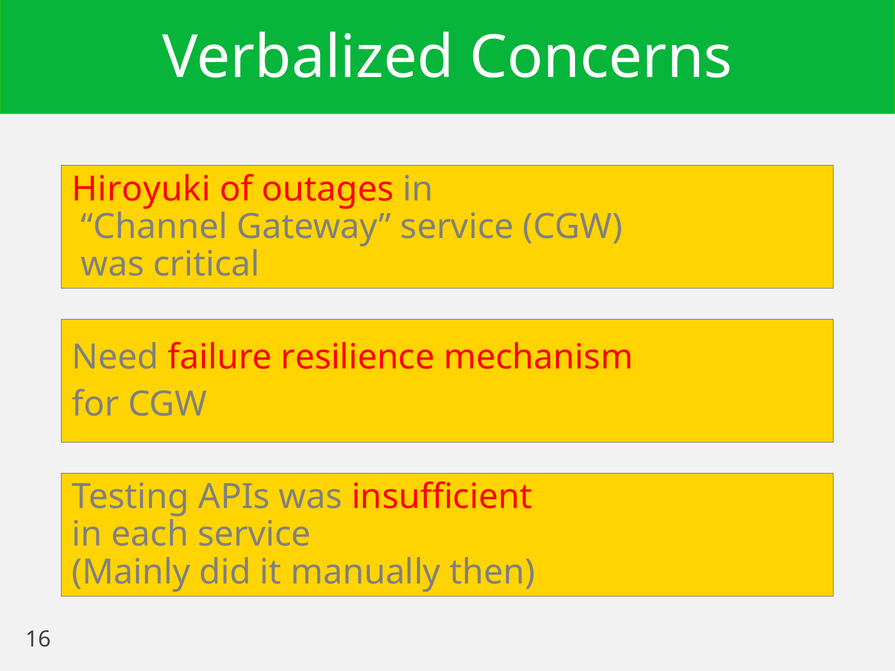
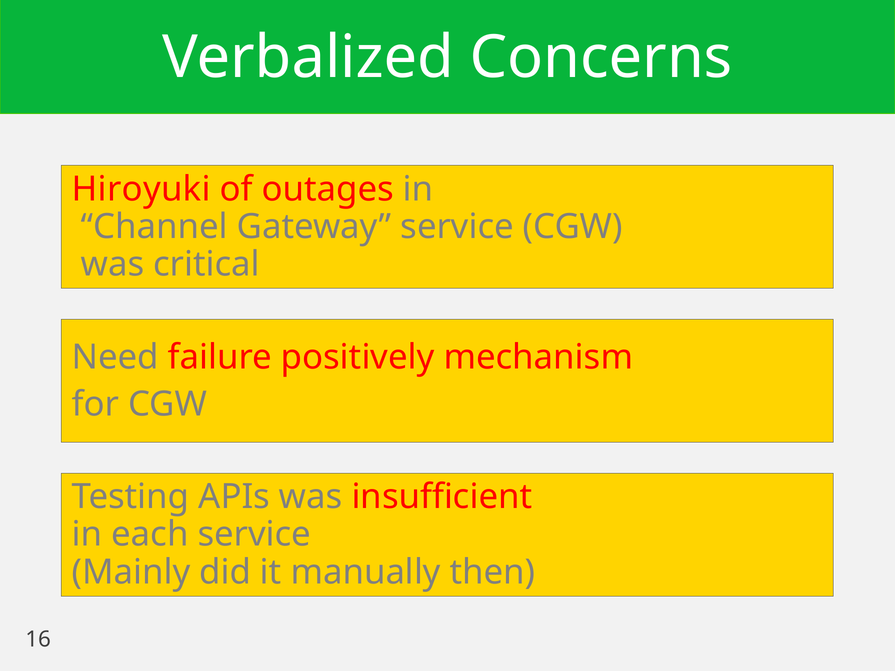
resilience: resilience -> positively (358, 357)
